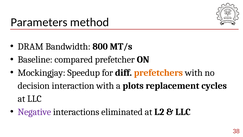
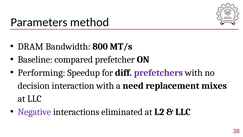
Mockingjay: Mockingjay -> Performing (42, 73)
prefetchers colour: orange -> purple (158, 73)
plots: plots -> need (133, 86)
cycles: cycles -> mixes (214, 86)
